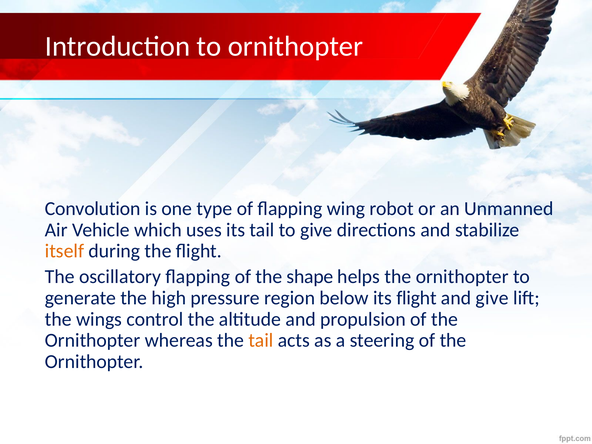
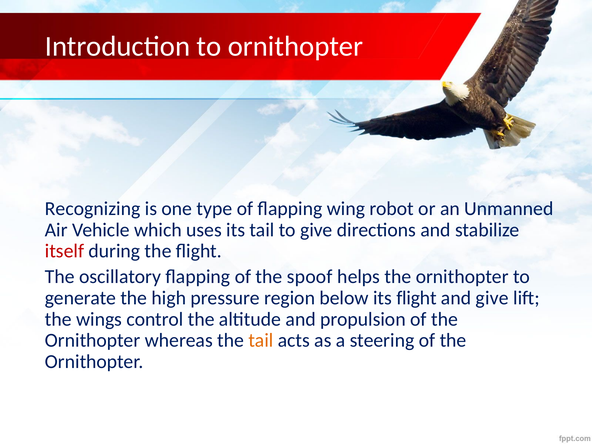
Convolution: Convolution -> Recognizing (93, 209)
itself colour: orange -> red (64, 251)
shape: shape -> spoof (310, 277)
